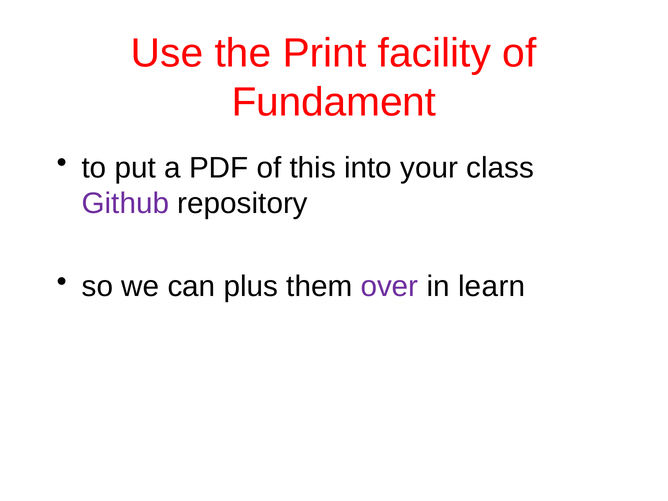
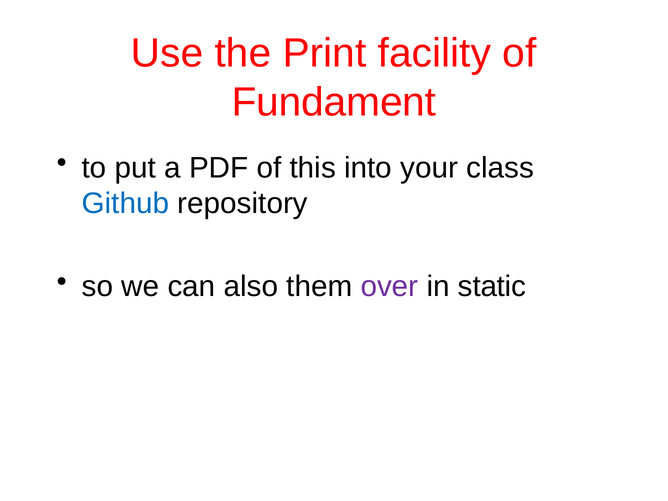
Github colour: purple -> blue (125, 203)
plus: plus -> also (251, 287)
learn: learn -> static (492, 287)
